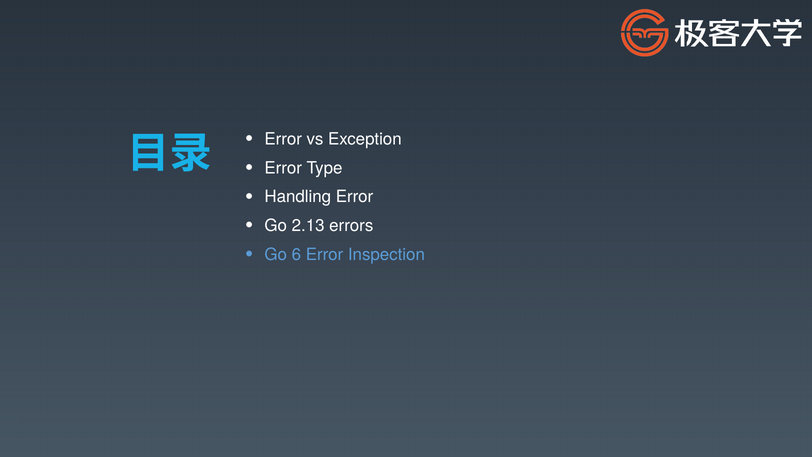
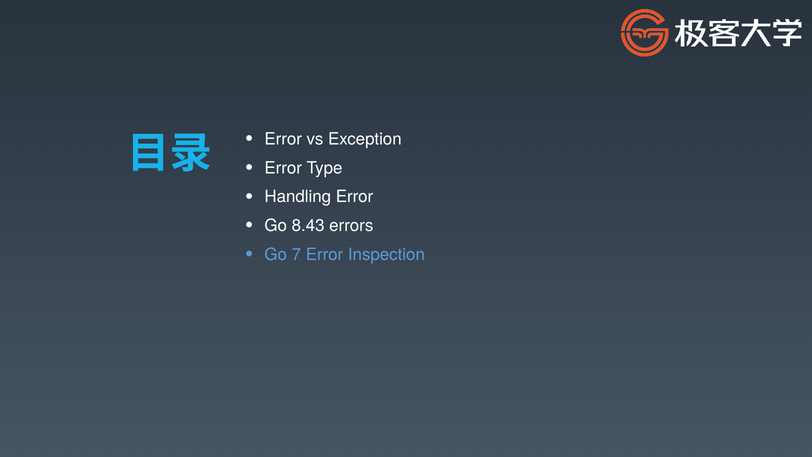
2.13: 2.13 -> 8.43 (308, 226)
6: 6 -> 7 (296, 254)
